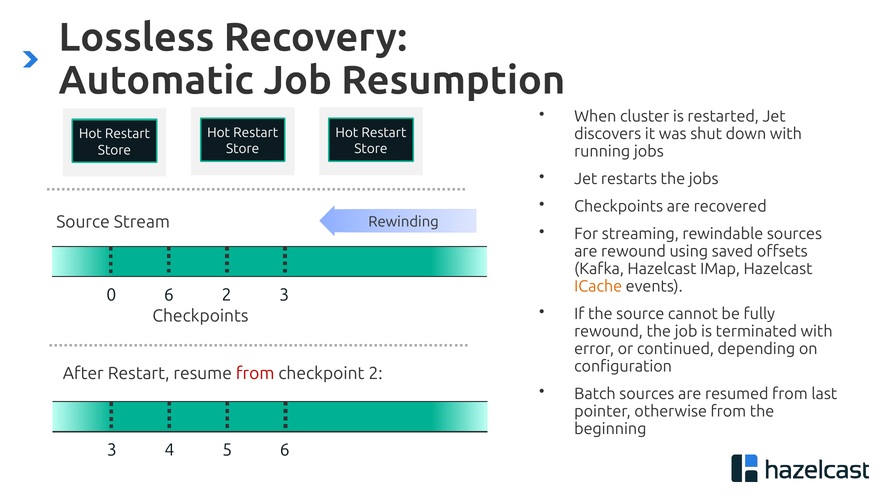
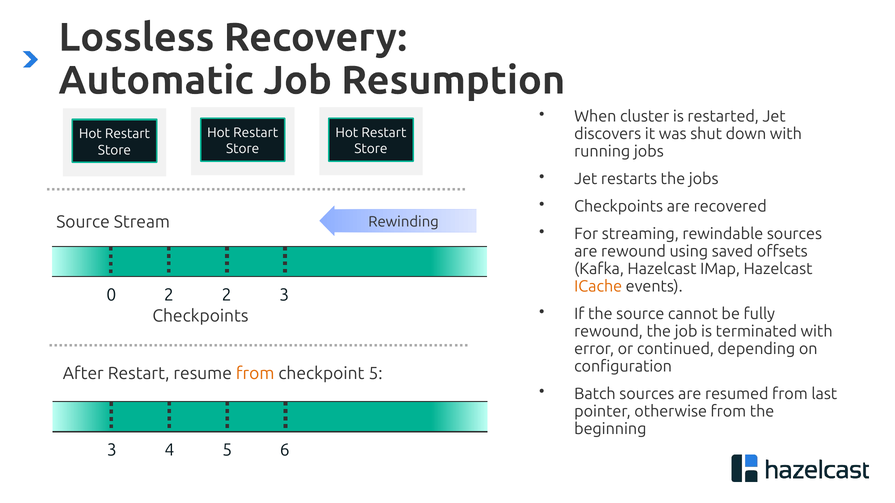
0 6: 6 -> 2 (169, 295)
from colour: red -> orange (255, 374)
checkpoint 2: 2 -> 5 (376, 374)
